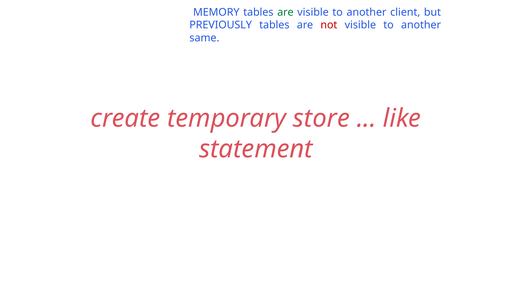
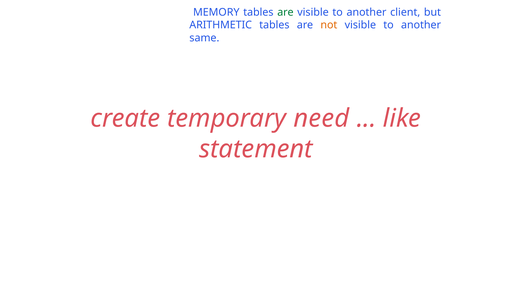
PREVIOUSLY: PREVIOUSLY -> ARITHMETIC (221, 25)
not colour: red -> orange (329, 25)
store: store -> need (321, 118)
